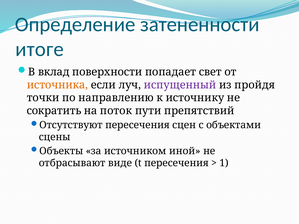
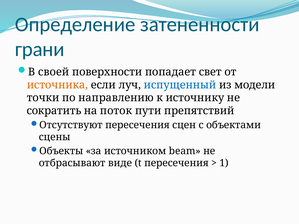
итоге: итоге -> грани (40, 49)
вклад: вклад -> своей (54, 72)
испущенный colour: purple -> blue (180, 85)
пройдя: пройдя -> модели (255, 85)
иной: иной -> beam (185, 151)
